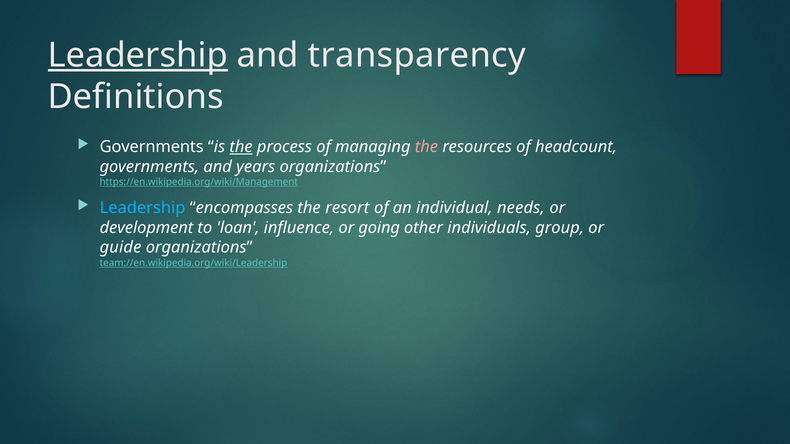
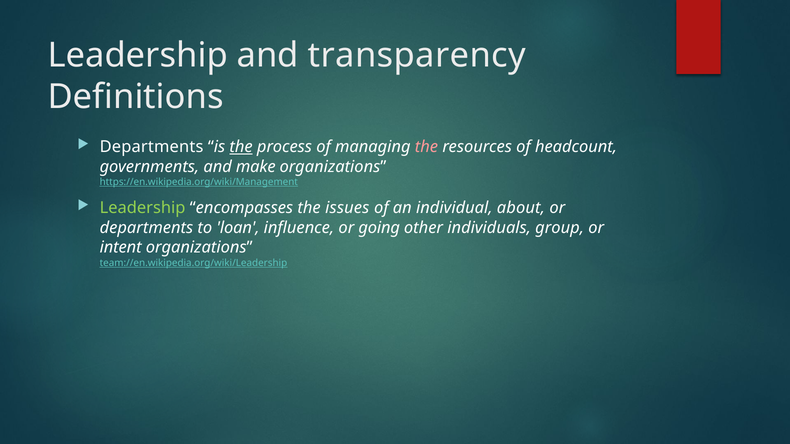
Leadership underline: present -> none (138, 55)
Governments: Governments -> Departments (152, 147)
years: years -> make (256, 167)
Leadership colour: light blue -> light green (143, 208)
resort: resort -> issues (347, 208)
needs: needs -> about (521, 208)
development: development -> departments (146, 228)
guide: guide -> intent (121, 248)
